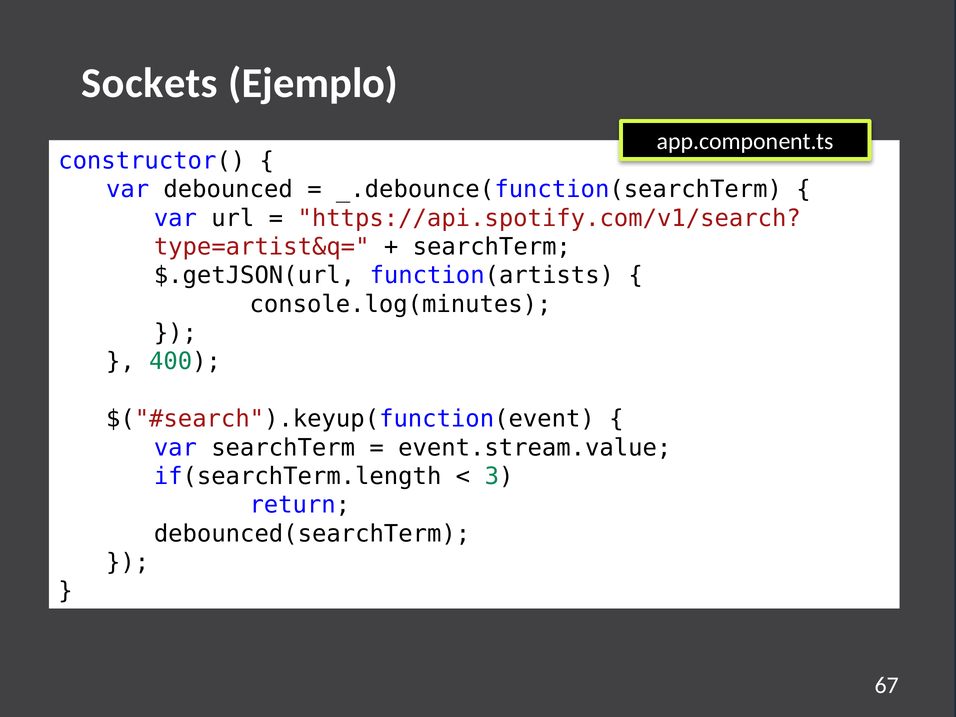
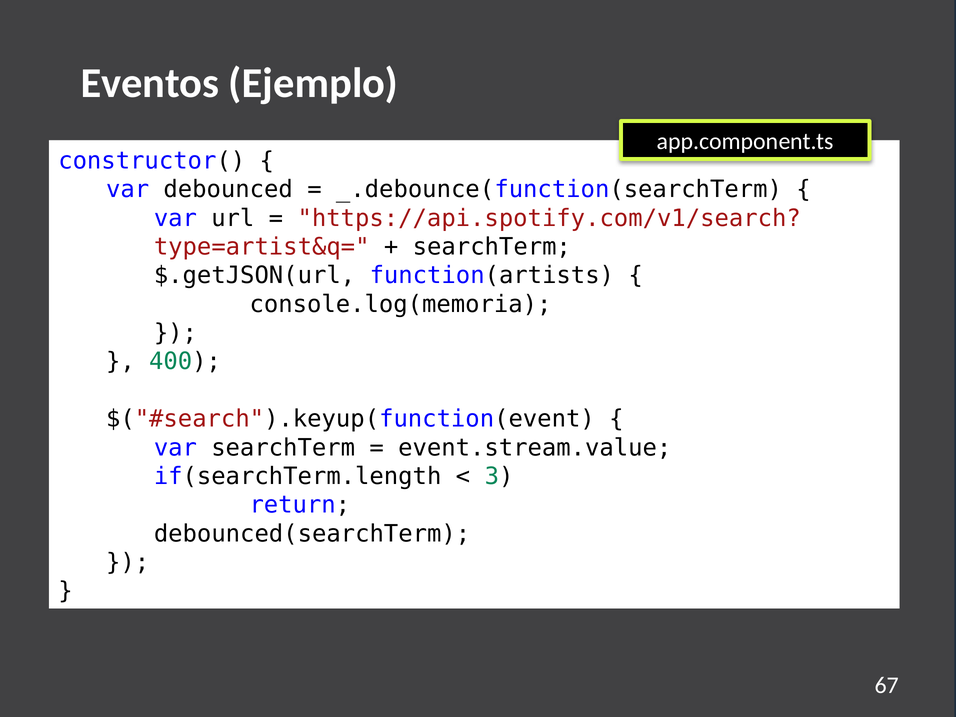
Sockets: Sockets -> Eventos (150, 83)
console.log(minutes: console.log(minutes -> console.log(memoria (400, 304)
